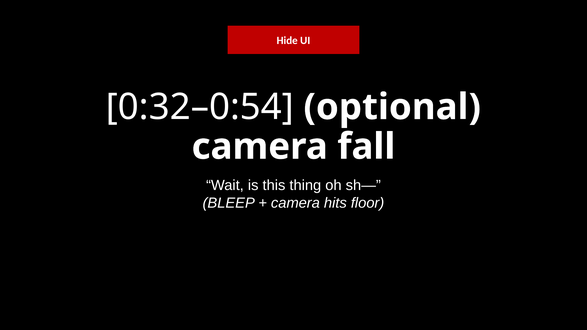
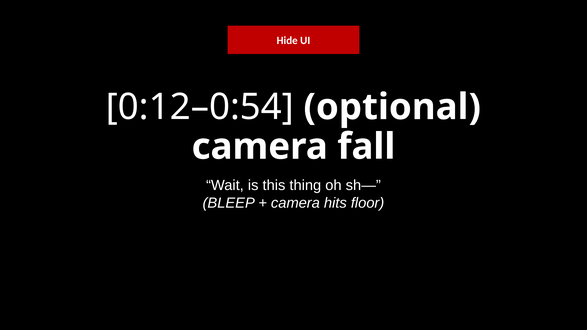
0:32–0:54: 0:32–0:54 -> 0:12–0:54 (200, 107)
